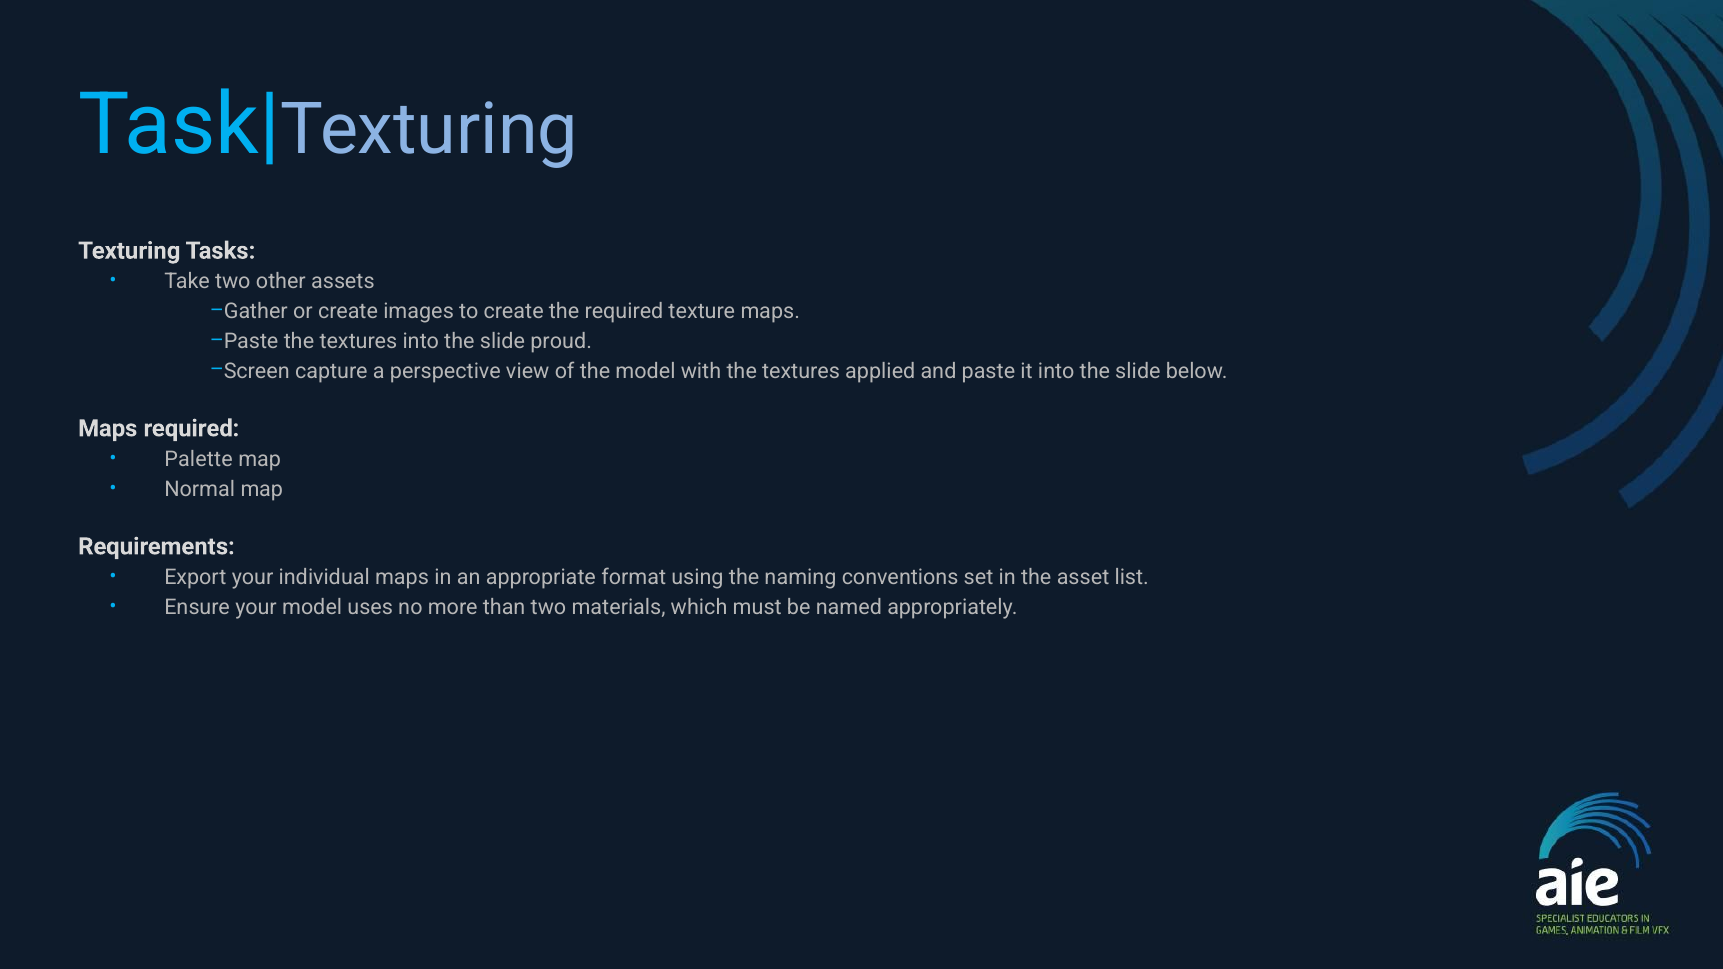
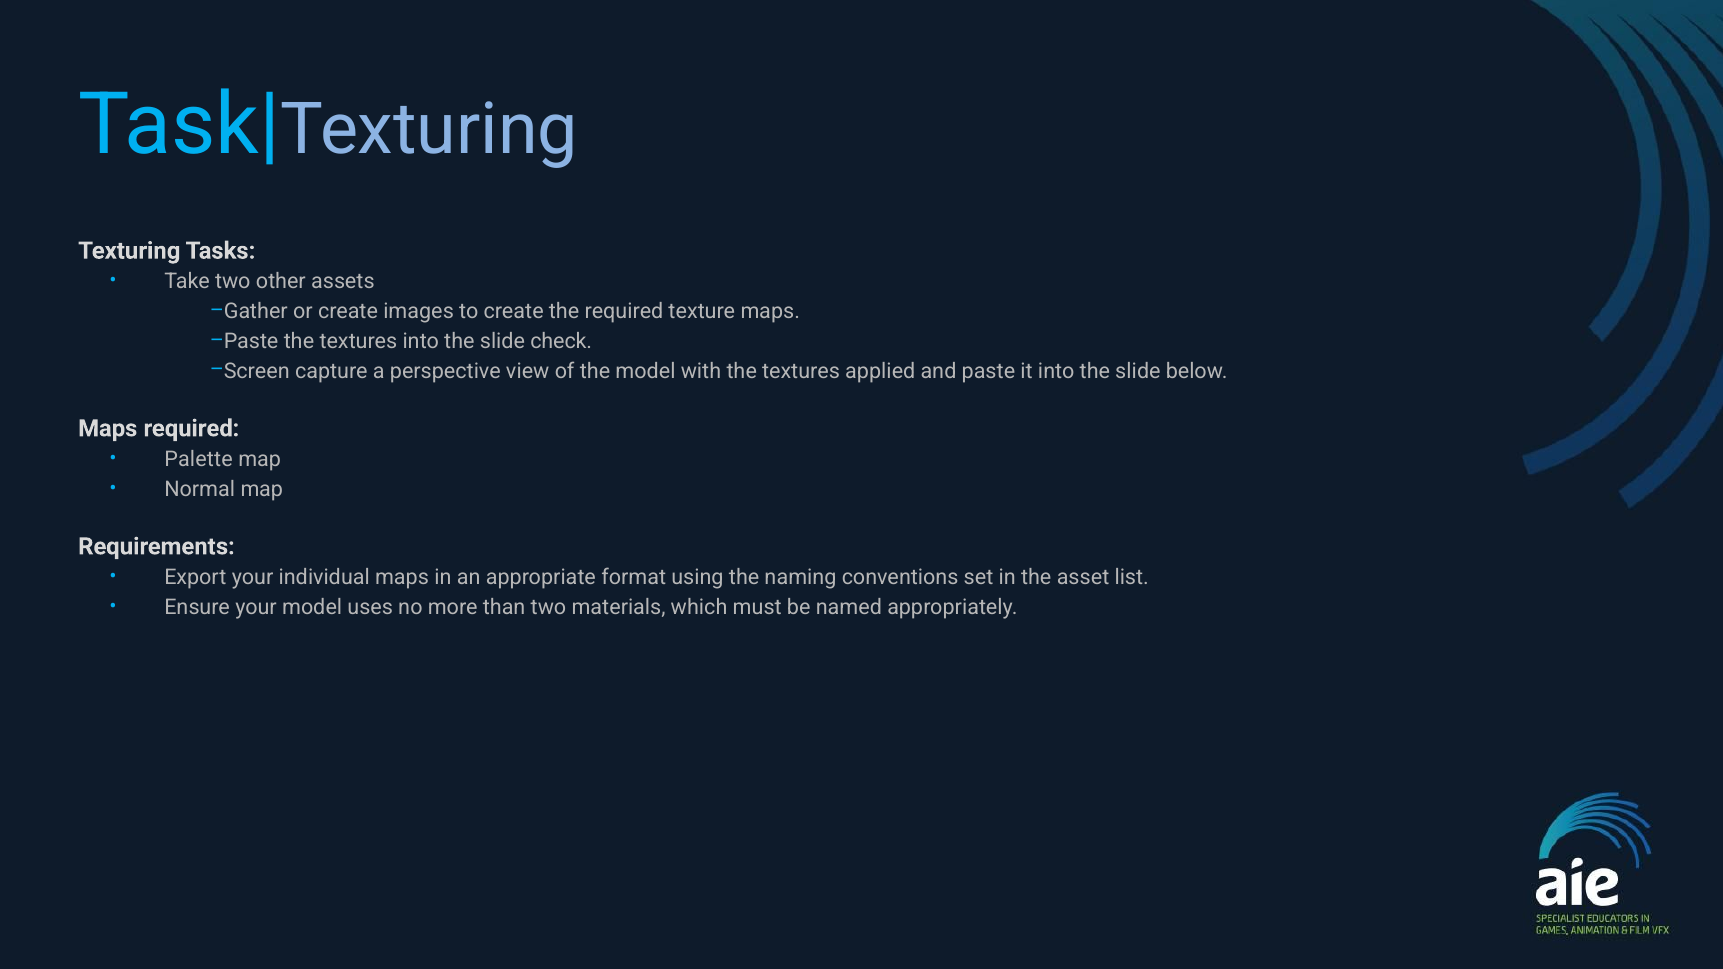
proud: proud -> check (561, 341)
